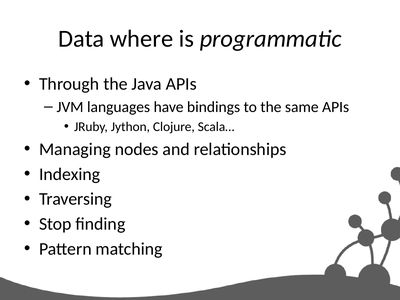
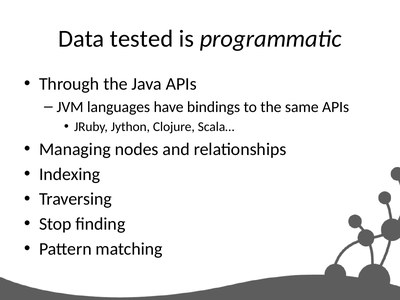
where: where -> tested (141, 39)
